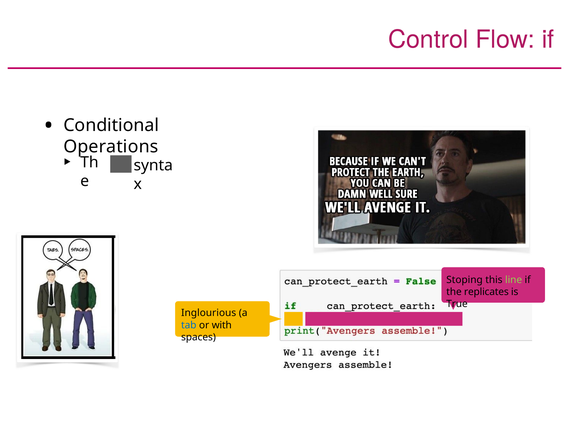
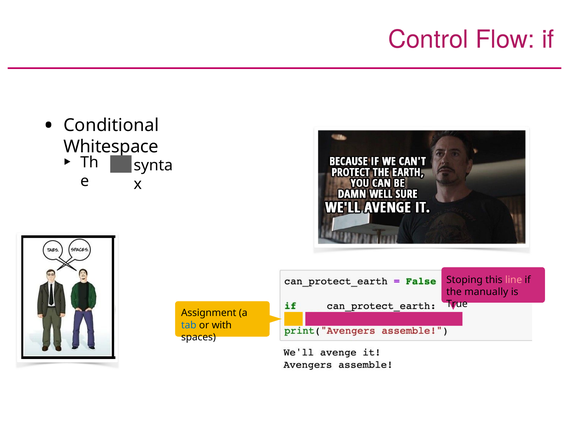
Operations: Operations -> Whitespace (111, 147)
line colour: light green -> pink (514, 280)
replicates: replicates -> manually (486, 292)
Inglourious: Inglourious -> Assignment (209, 314)
